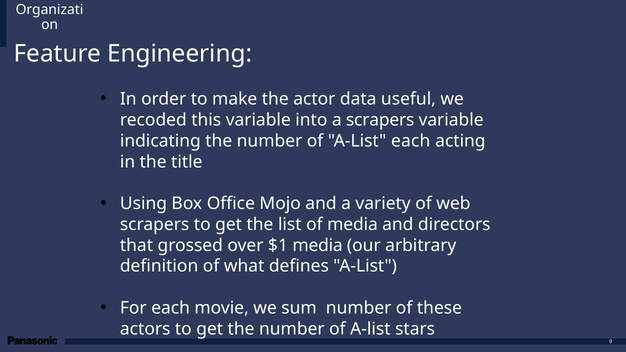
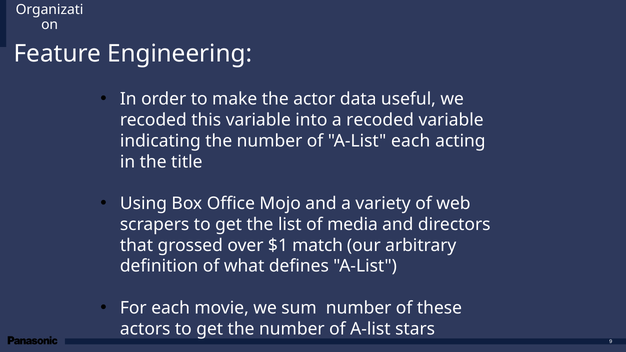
a scrapers: scrapers -> recoded (380, 120)
$1 media: media -> match (318, 245)
